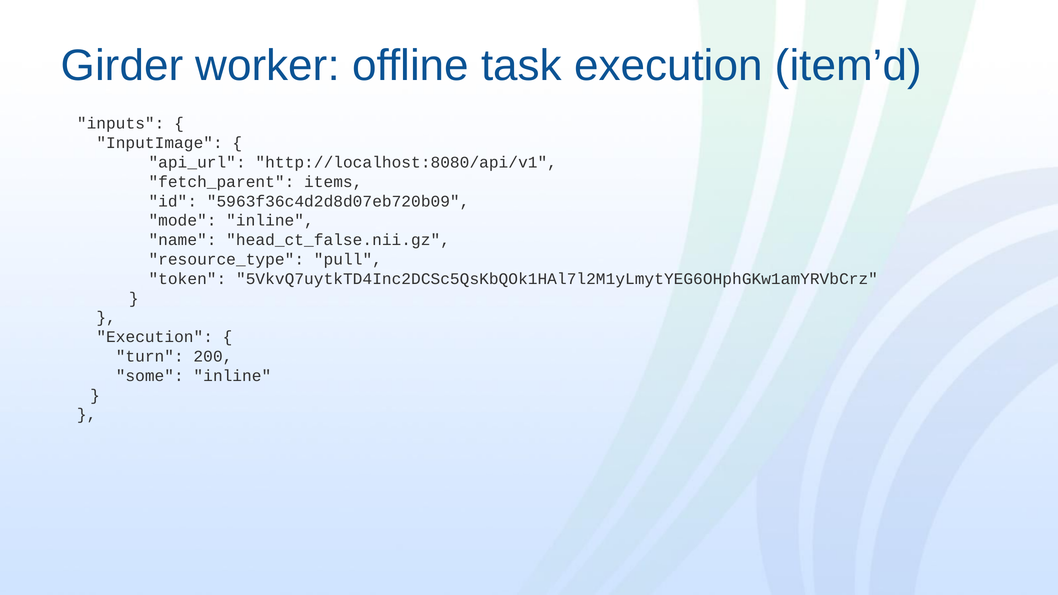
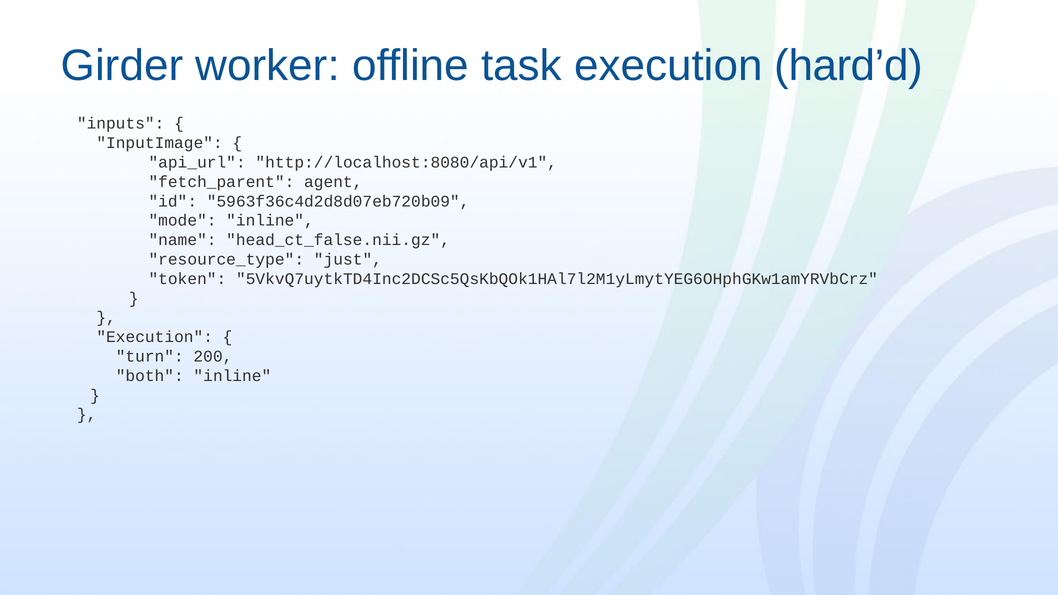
item’d: item’d -> hard’d (849, 66)
items: items -> agent (333, 182)
pull: pull -> just (348, 259)
some: some -> both (150, 376)
